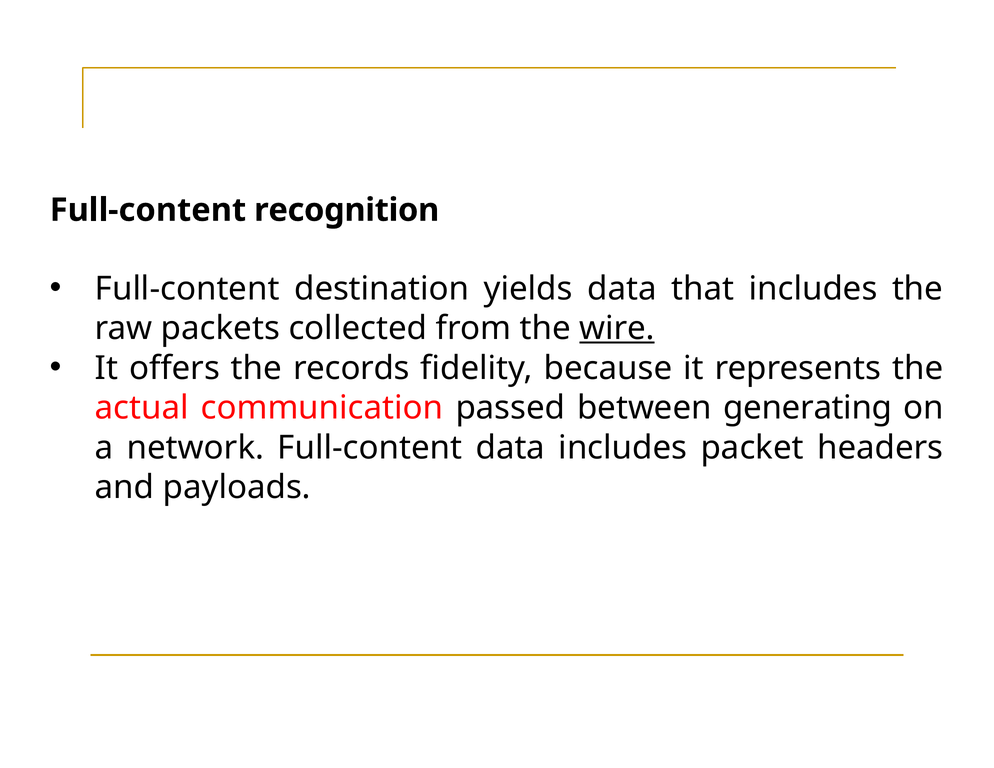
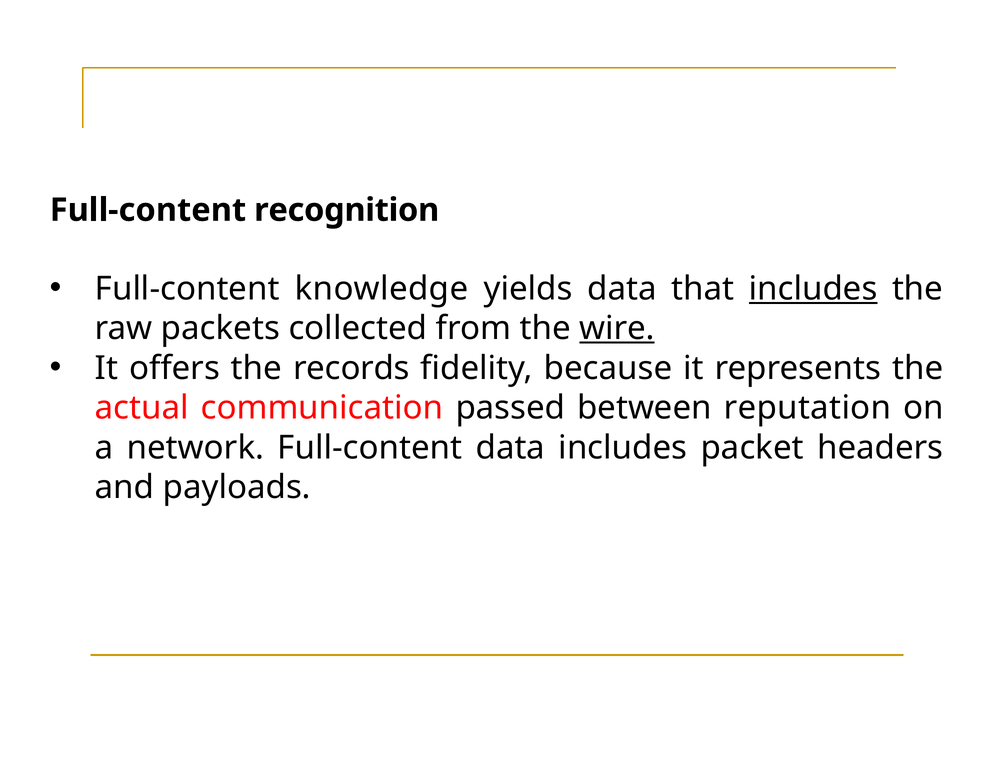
destination: destination -> knowledge (381, 289)
includes underline: none -> present (813, 289)
generating: generating -> reputation (807, 408)
